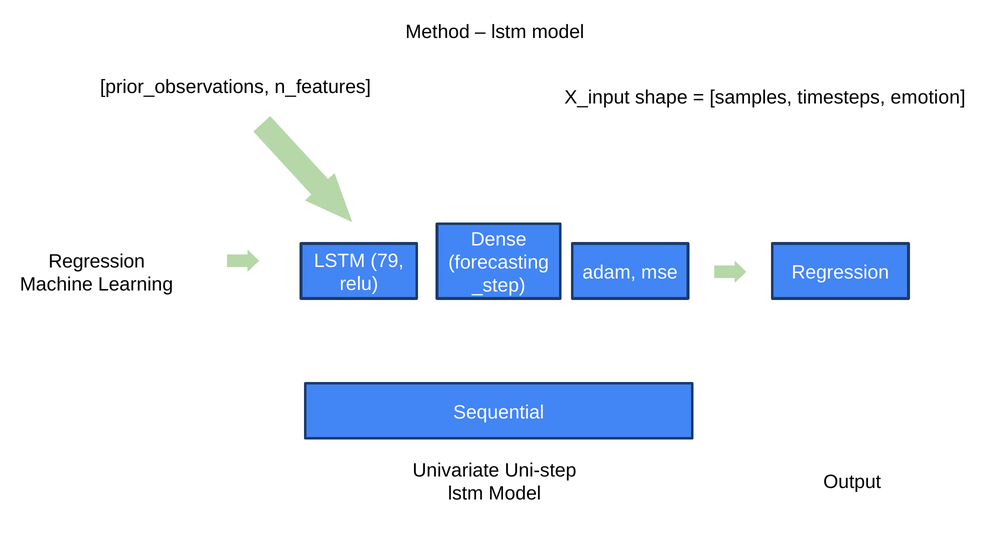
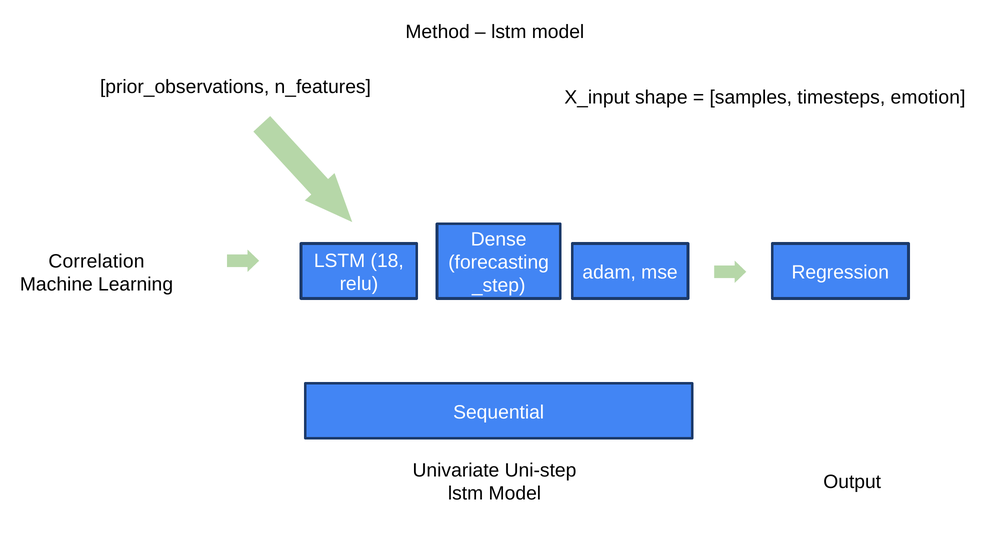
79: 79 -> 18 (387, 261)
Regression: Regression -> Correlation (96, 261)
